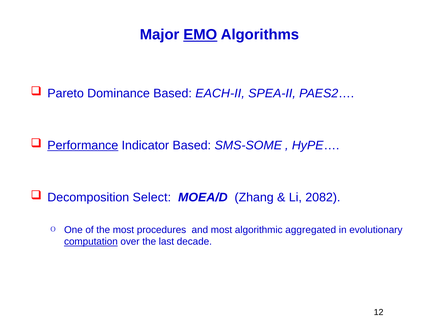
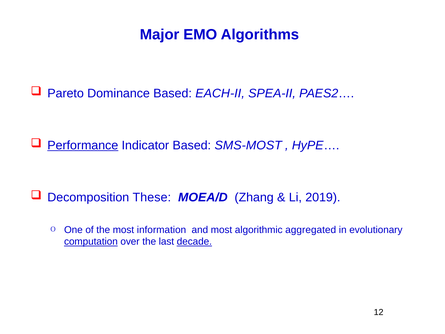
EMO underline: present -> none (200, 35)
SMS-SOME: SMS-SOME -> SMS-MOST (248, 145)
Select: Select -> These (152, 197)
2082: 2082 -> 2019 (323, 197)
procedures: procedures -> information (161, 230)
decade underline: none -> present (194, 241)
